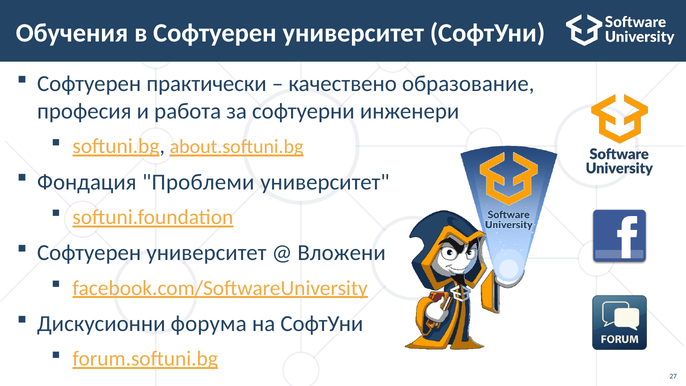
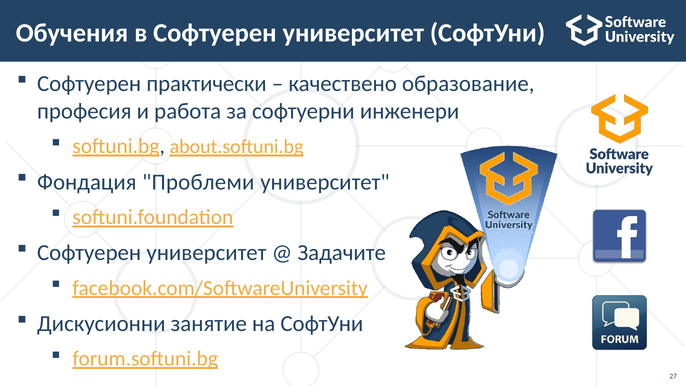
Вложени: Вложени -> Задачите (342, 253)
форума: форума -> занятие (209, 324)
